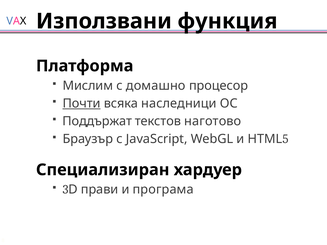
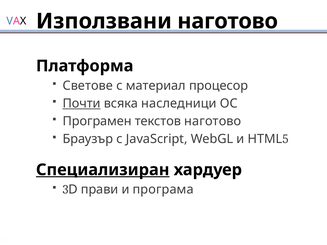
Използвани функция: функция -> наготово (228, 21)
Мислим: Мислим -> Светове (88, 86)
домашно: домашно -> материал (156, 86)
Поддържат: Поддържат -> Програмен (97, 121)
Специализиран underline: none -> present (103, 170)
